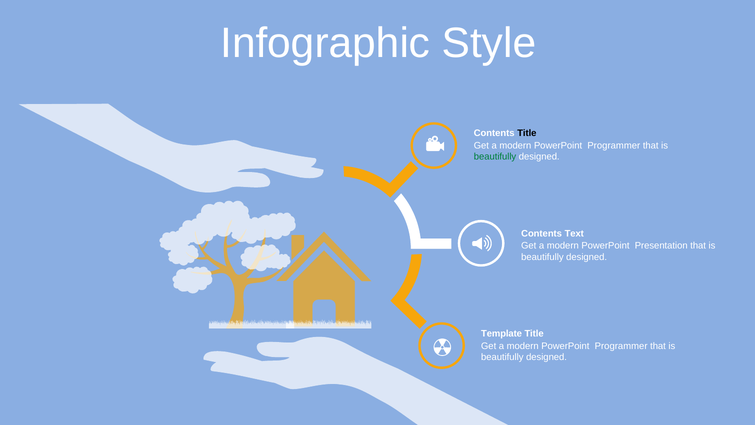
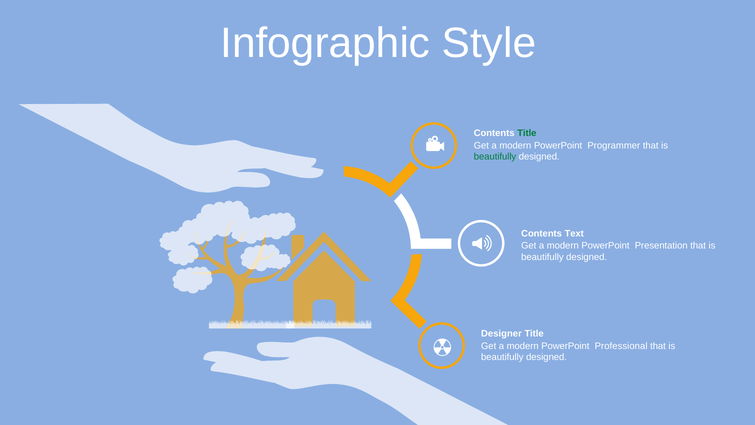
Title colour: black -> green (527, 133)
Template: Template -> Designer (501, 334)
Programmer: Programmer -> Professional (621, 346)
